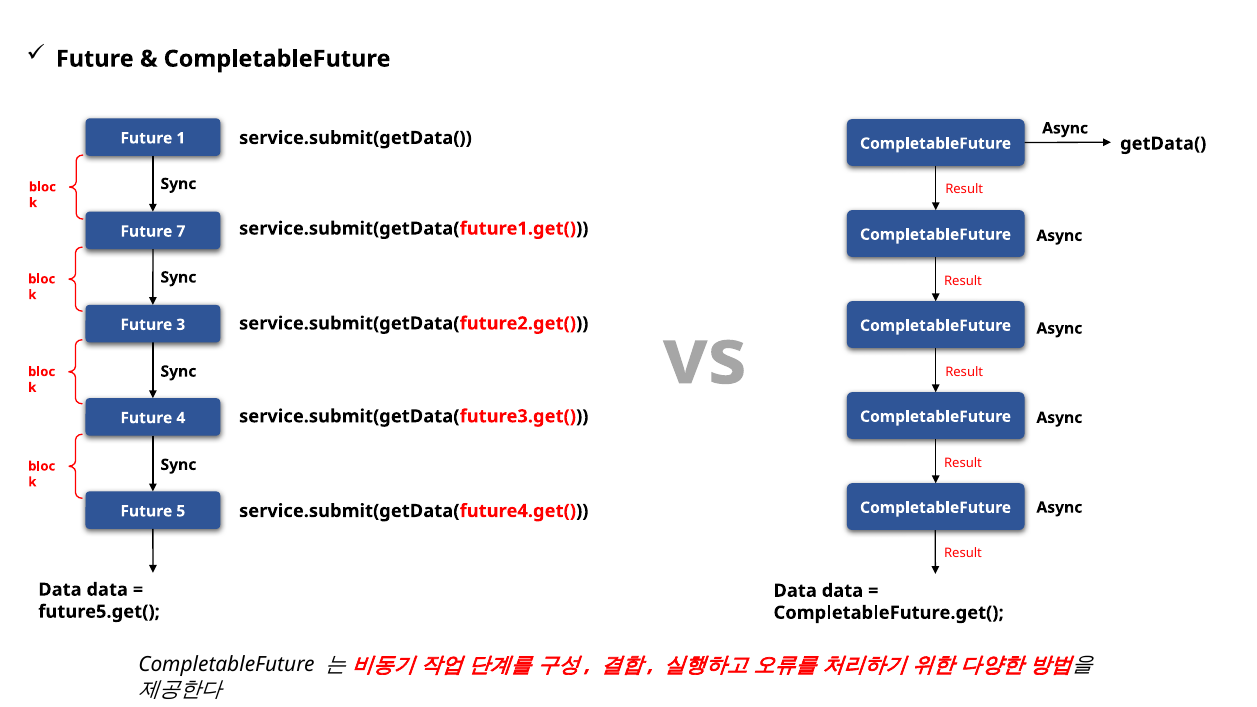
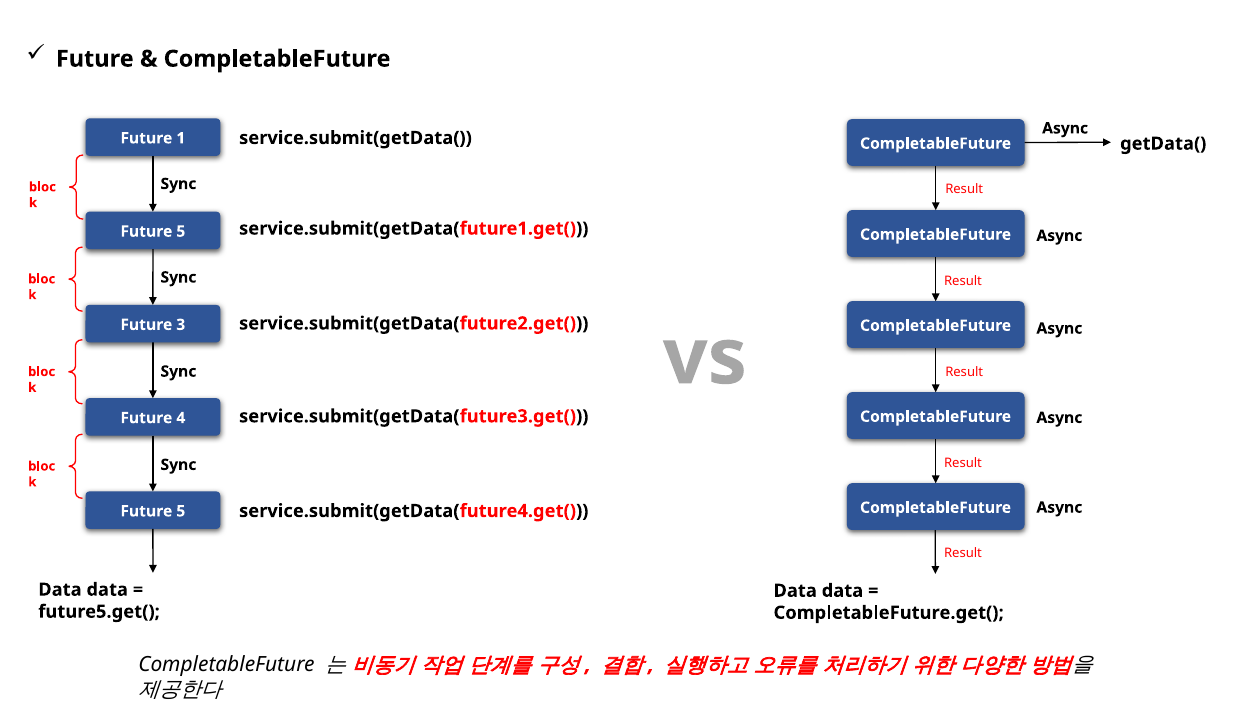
7: 7 -> 5 (181, 232)
